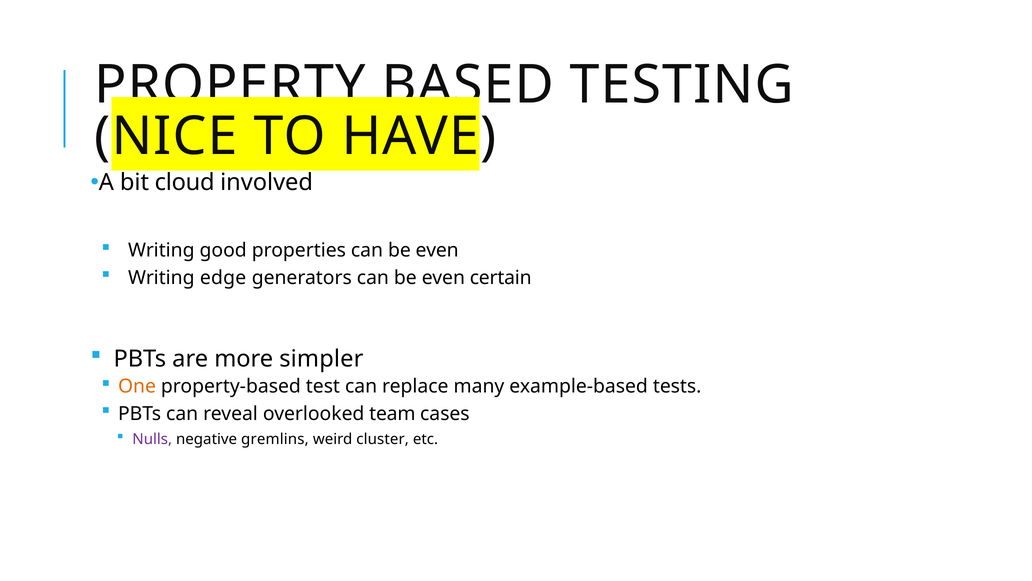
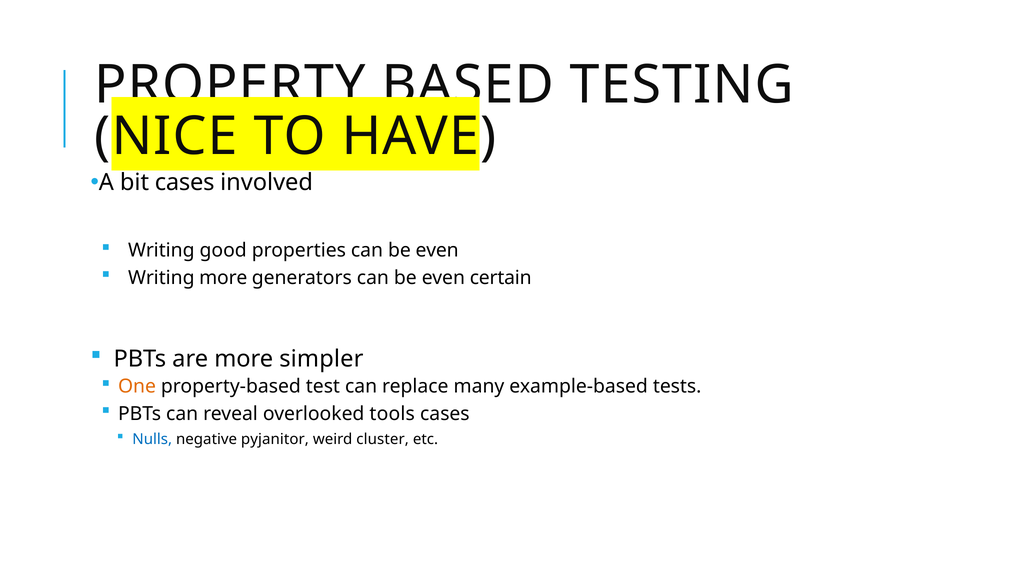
bit cloud: cloud -> cases (185, 182)
Writing edge: edge -> more (223, 278)
team: team -> tools (392, 414)
Nulls colour: purple -> blue (152, 439)
gremlins: gremlins -> pyjanitor (275, 439)
